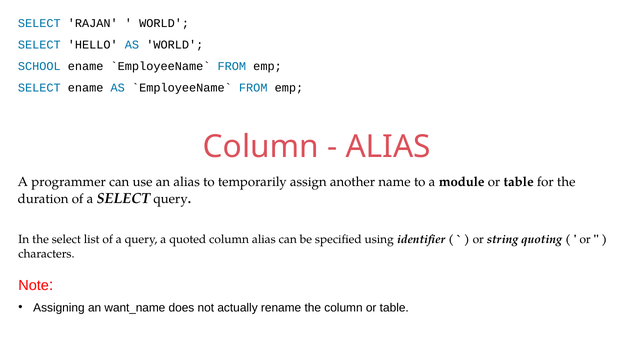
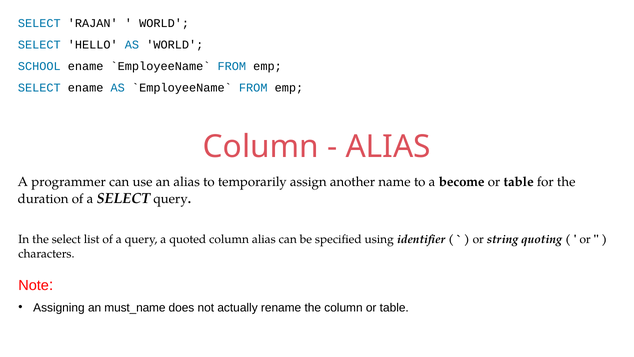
module: module -> become (462, 182)
want_name: want_name -> must_name (135, 307)
